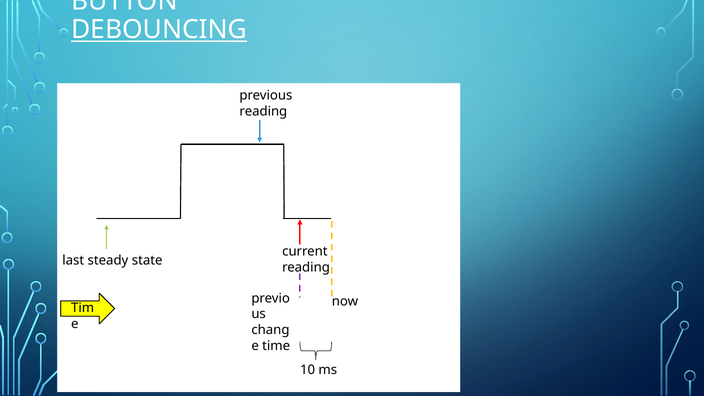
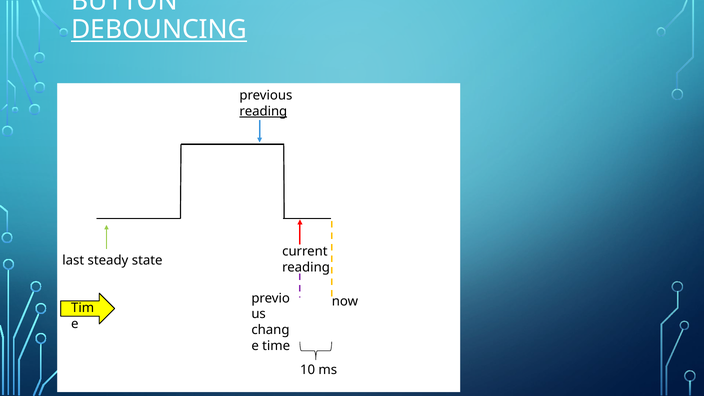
reading underline: none -> present (263, 111)
